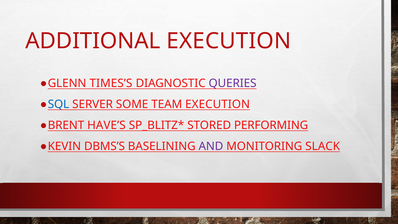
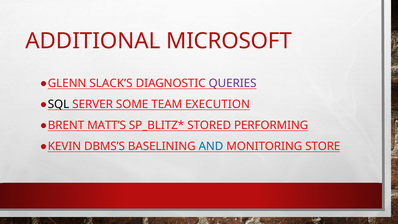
ADDITIONAL EXECUTION: EXECUTION -> MICROSOFT (229, 41)
TIMES’S: TIMES’S -> SLACK’S (111, 83)
SQL colour: blue -> black (59, 104)
HAVE’S: HAVE’S -> MATT’S (107, 125)
AND colour: purple -> blue (211, 146)
SLACK: SLACK -> STORE (323, 146)
